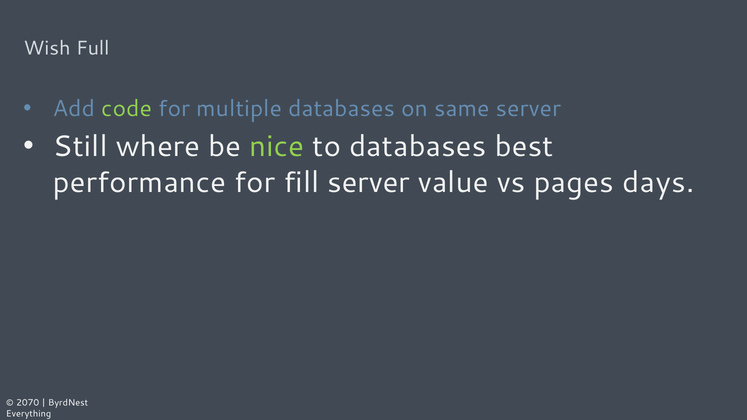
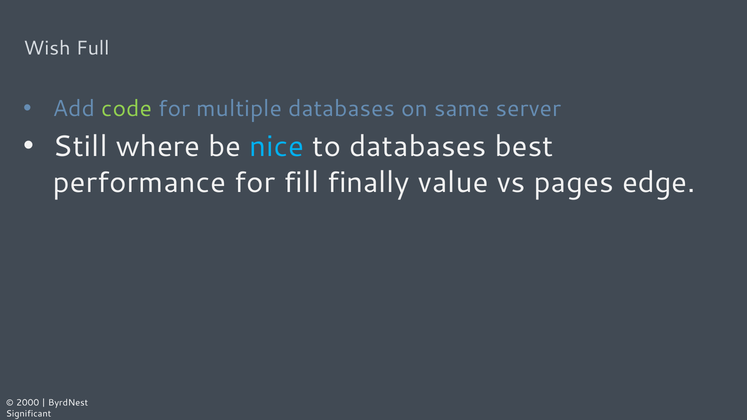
nice colour: light green -> light blue (277, 147)
fill server: server -> finally (369, 182)
days: days -> edge (659, 182)
2070: 2070 -> 2000 (28, 403)
Everything: Everything -> Significant (29, 414)
